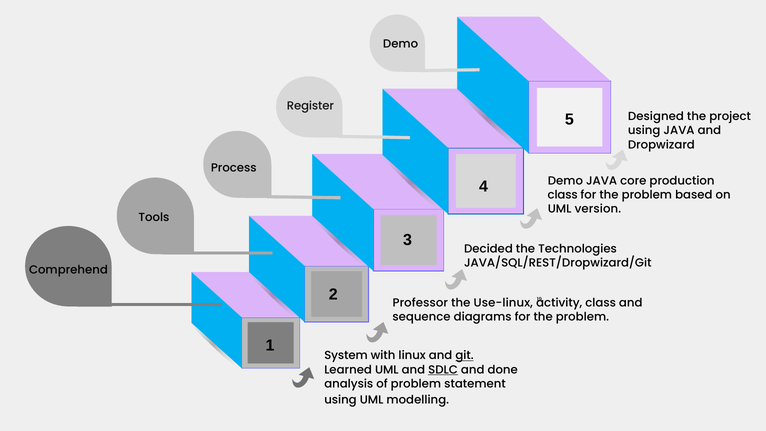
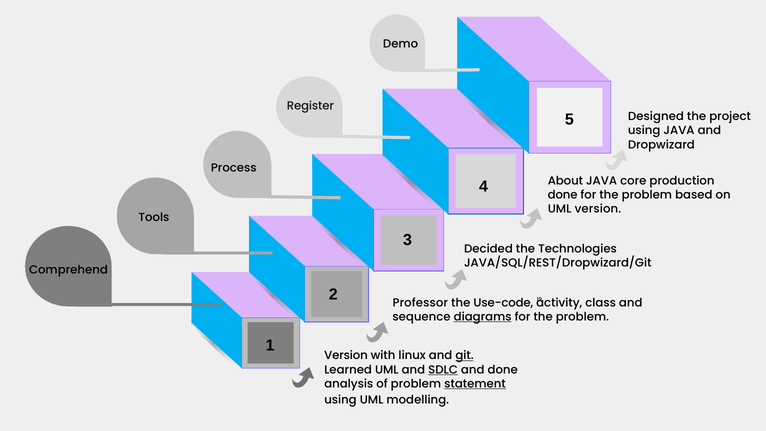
Demo: Demo -> About (565, 181)
class: class -> done (563, 195)
Use-linux: Use-linux -> Use-code (503, 303)
diagrams underline: none -> present (483, 317)
System: System -> Version (346, 356)
statement underline: none -> present (475, 384)
